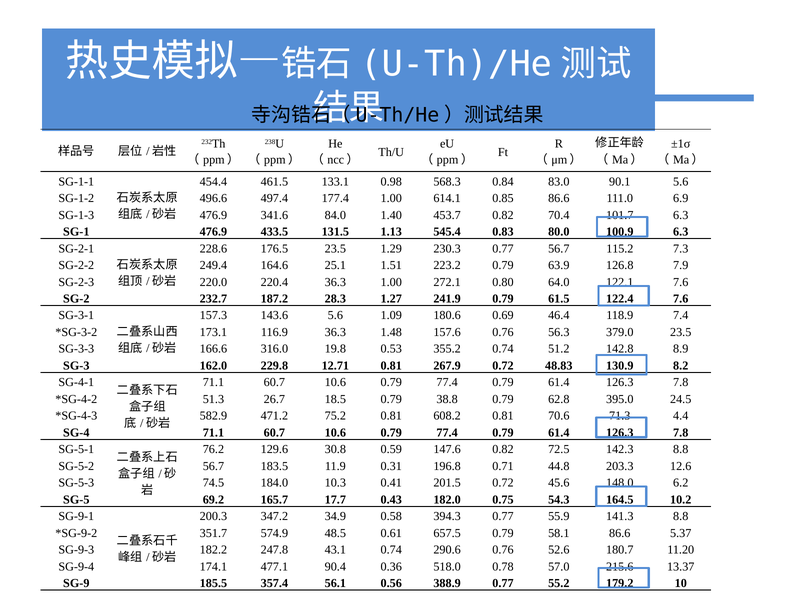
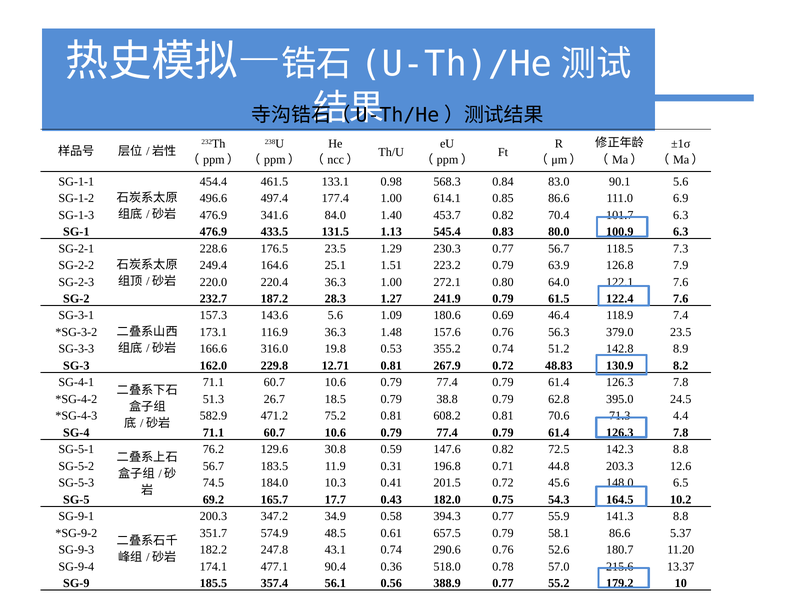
115.2: 115.2 -> 118.5 (620, 249)
6.2: 6.2 -> 6.5 (681, 483)
